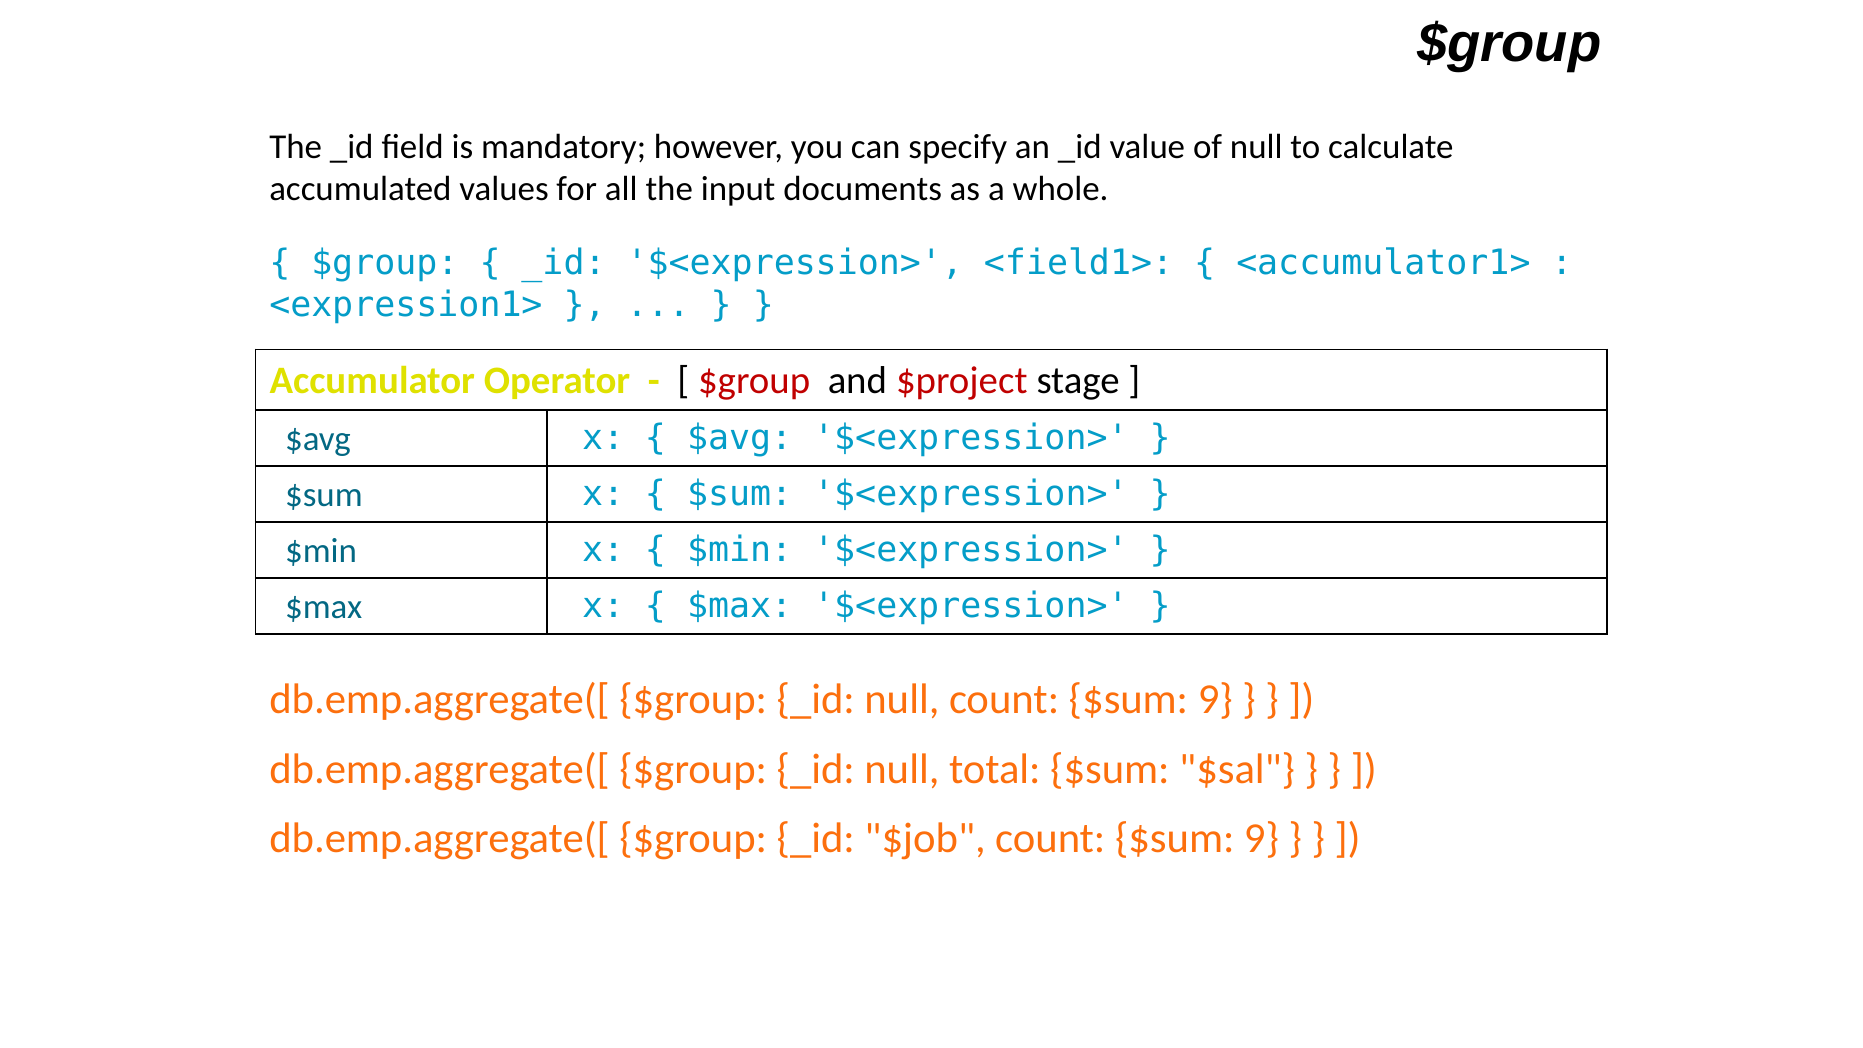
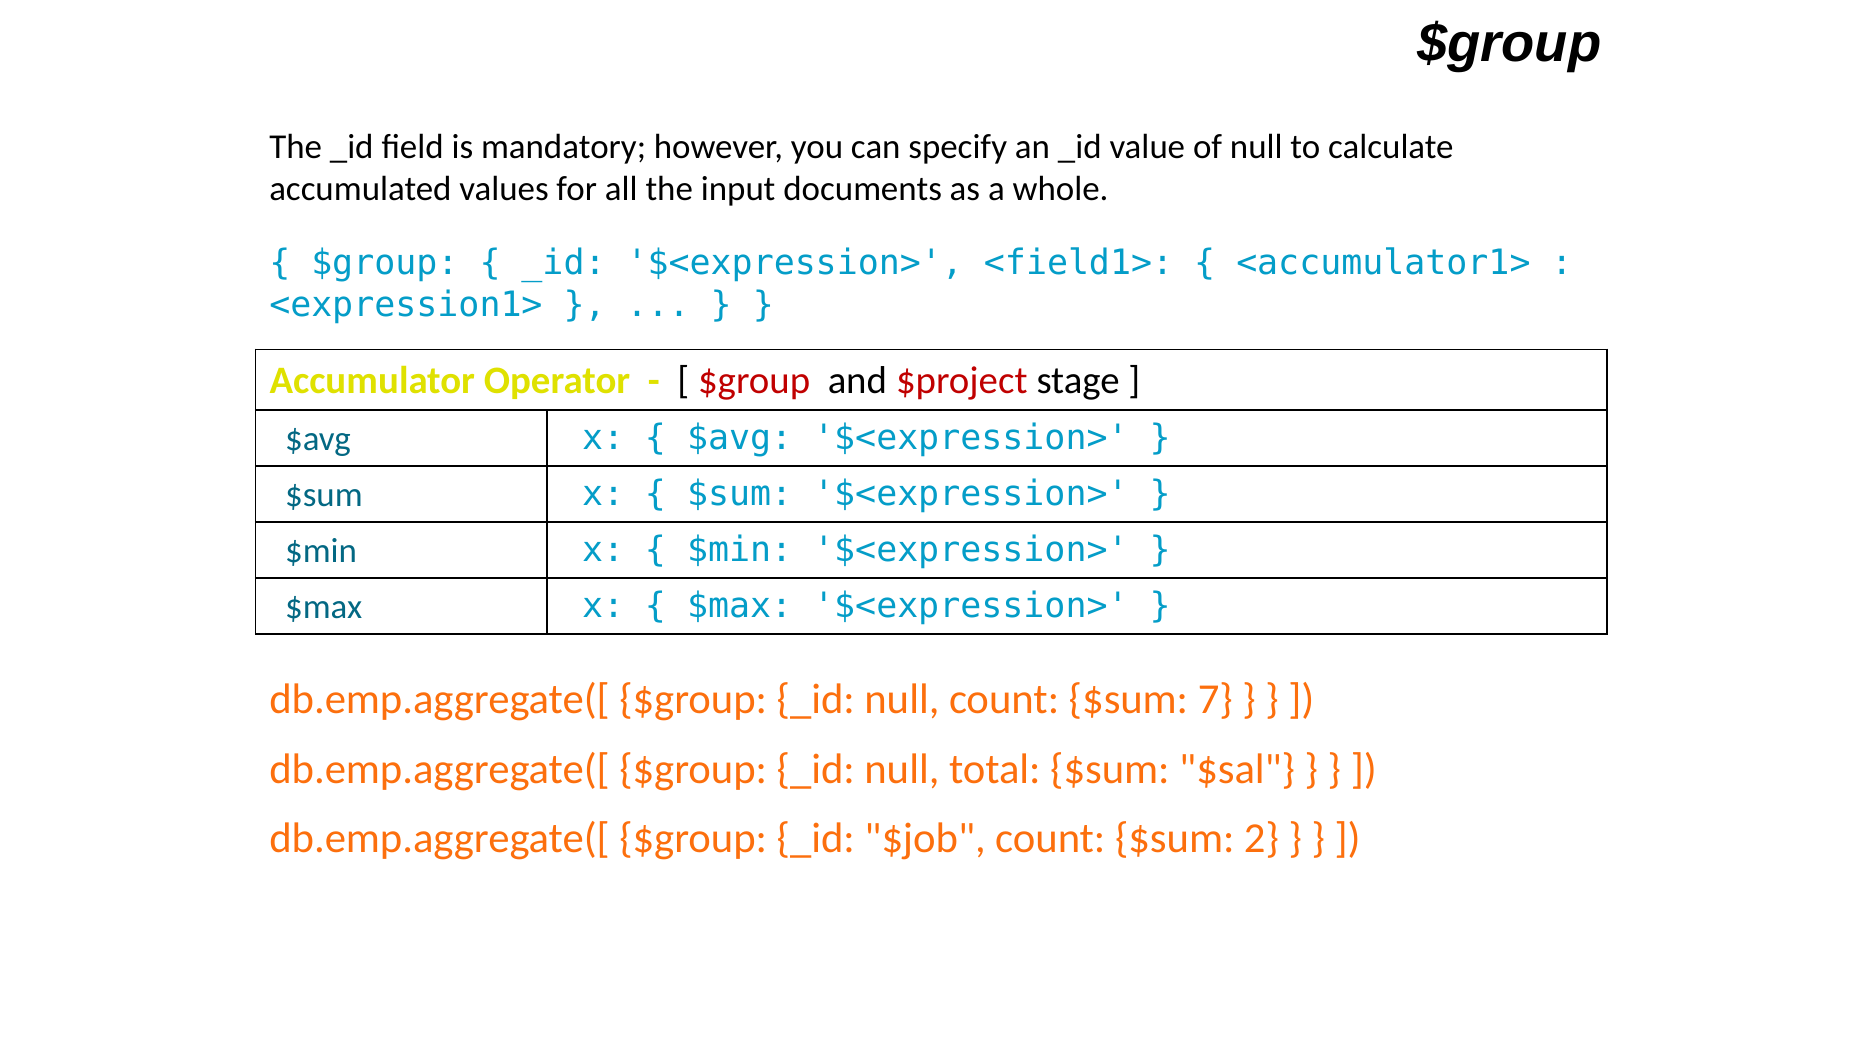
null count $sum 9: 9 -> 7 (1215, 699)
$job count $sum 9: 9 -> 2 (1261, 839)
